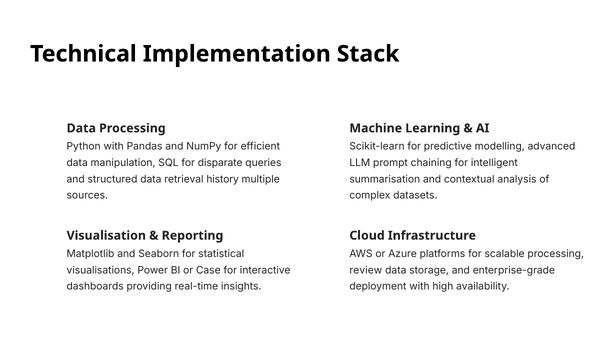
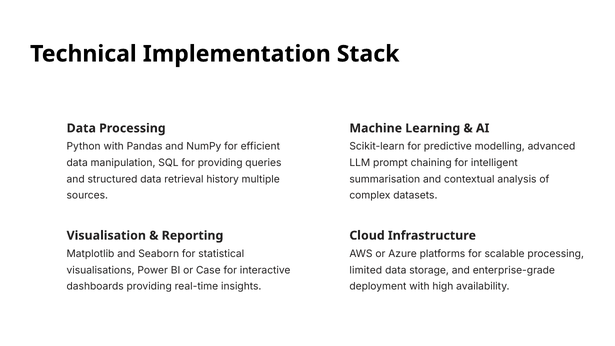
for disparate: disparate -> providing (220, 163)
review: review -> limited (366, 270)
